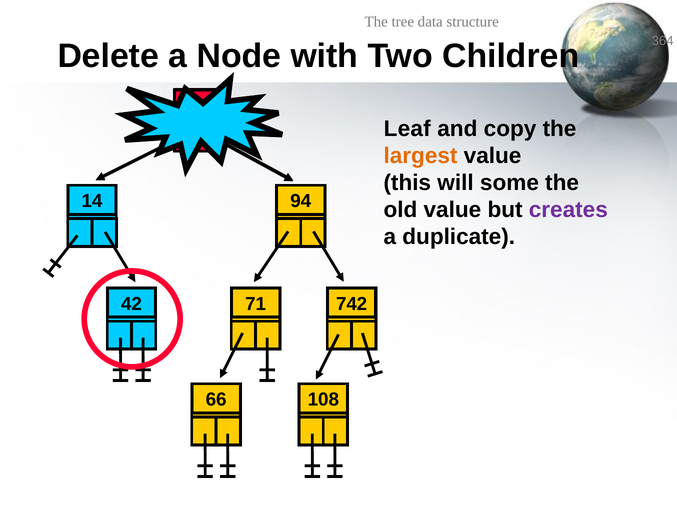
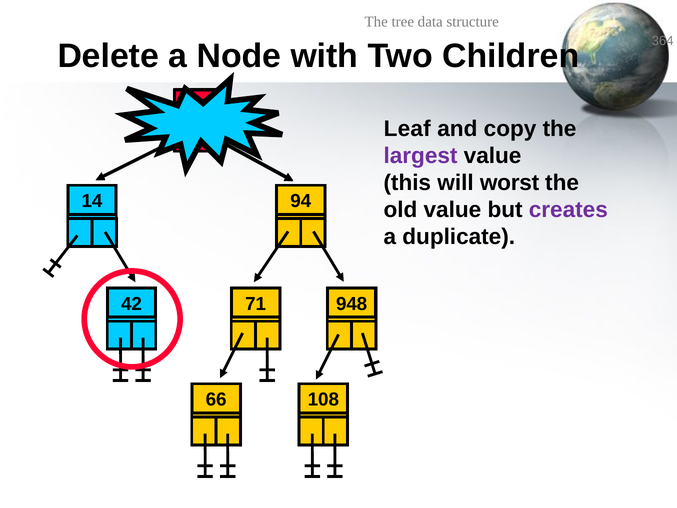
largest colour: orange -> purple (421, 156)
some: some -> worst (510, 183)
742: 742 -> 948 (352, 304)
